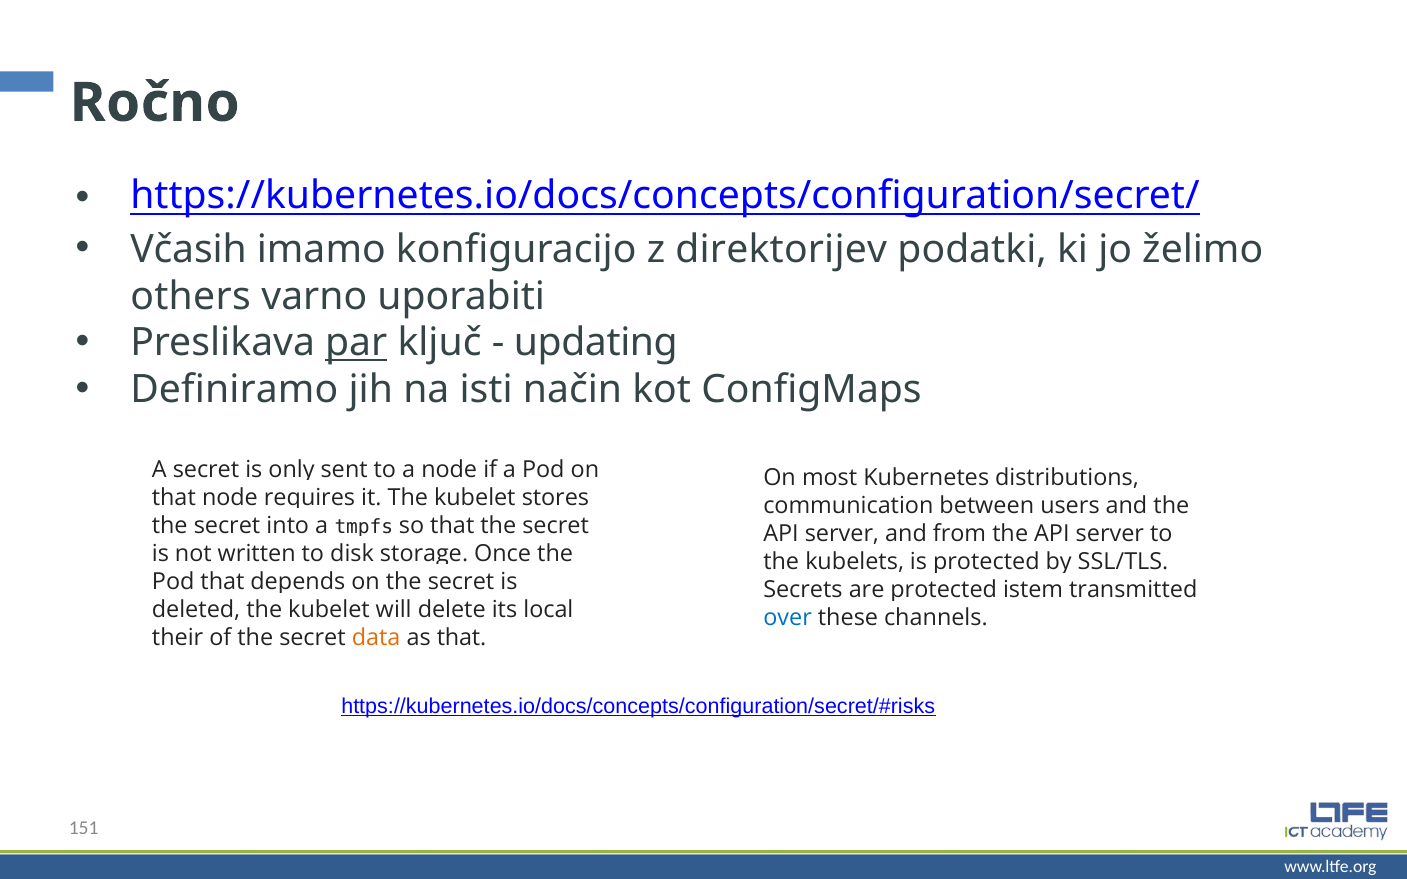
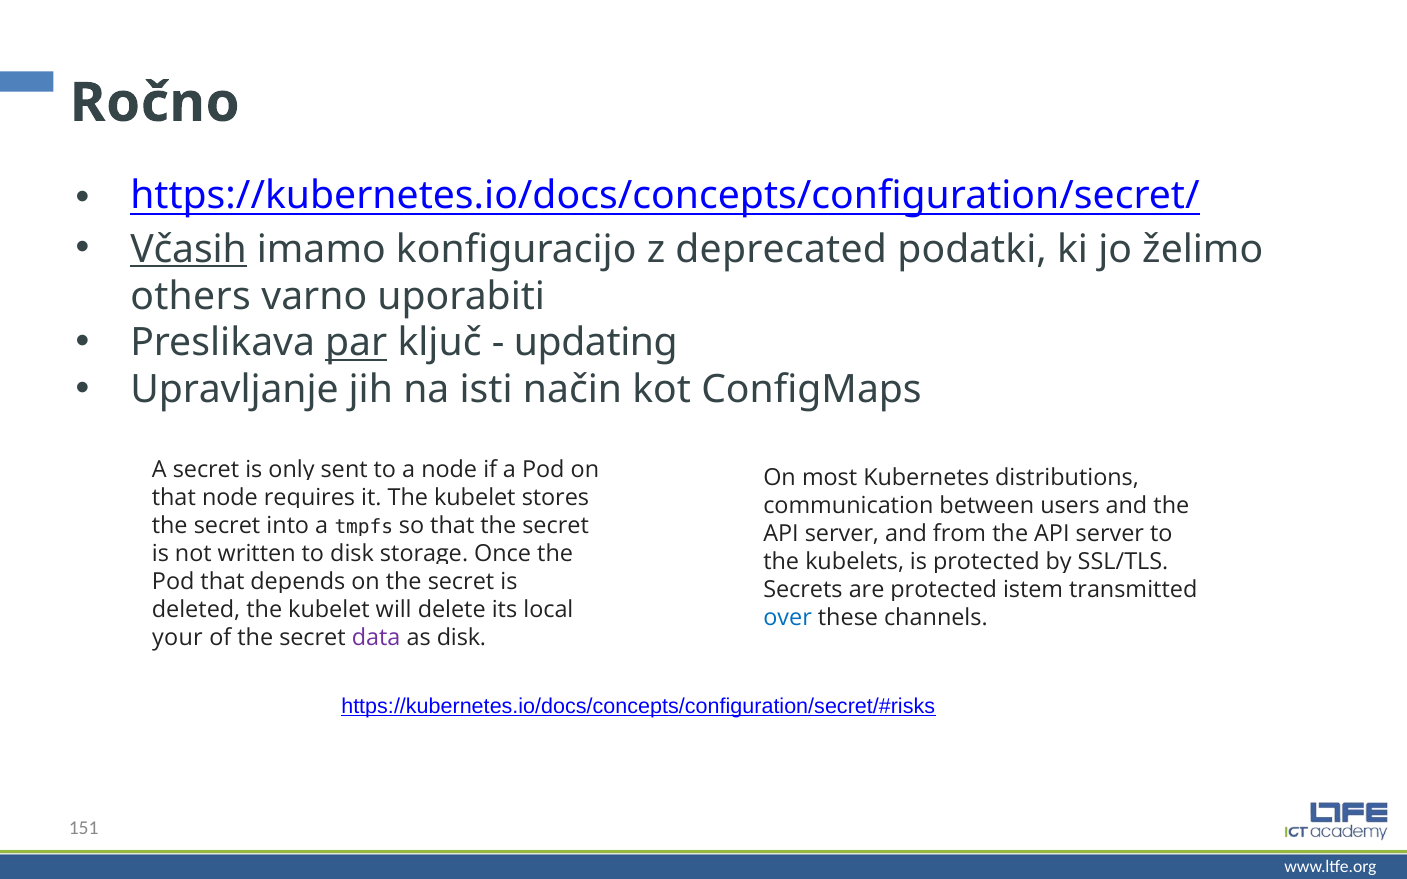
Včasih underline: none -> present (188, 249)
direktorijev: direktorijev -> deprecated (781, 249)
Definiramo: Definiramo -> Upravljanje (234, 390)
their: their -> your (177, 638)
data colour: orange -> purple (376, 638)
as that: that -> disk (461, 638)
